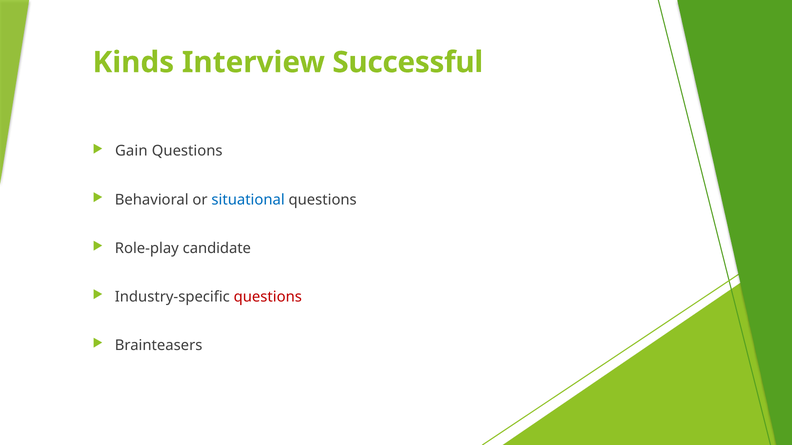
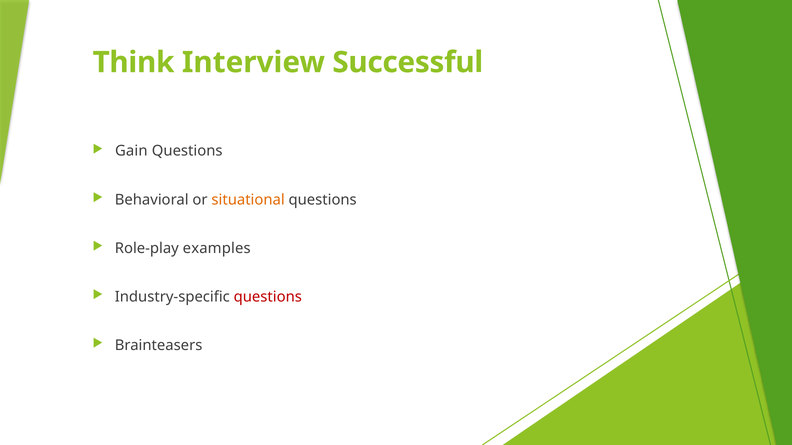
Kinds: Kinds -> Think (133, 62)
situational colour: blue -> orange (248, 200)
candidate: candidate -> examples (217, 248)
